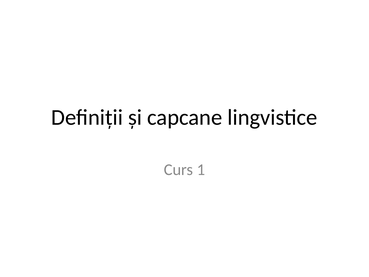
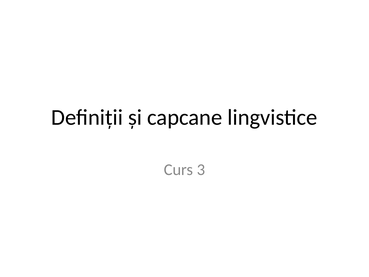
1: 1 -> 3 (201, 170)
